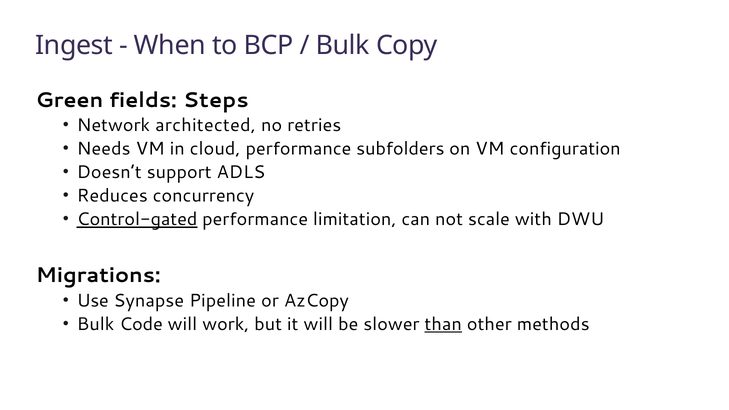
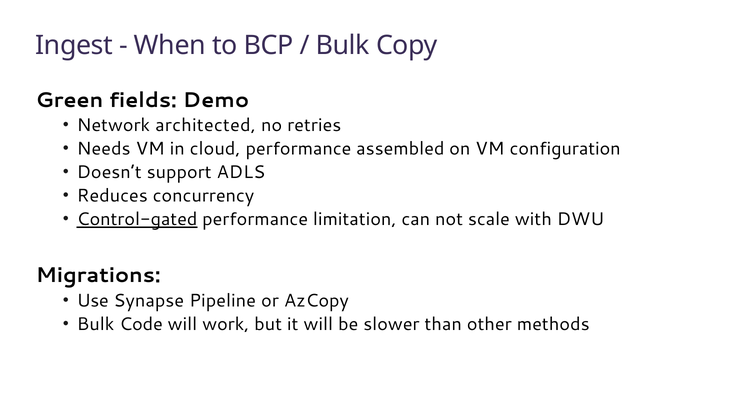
Steps: Steps -> Demo (216, 100)
subfolders: subfolders -> assembled (400, 149)
than underline: present -> none (443, 324)
